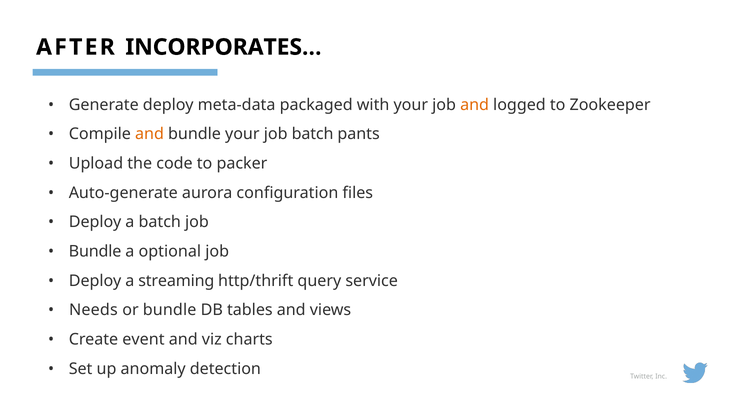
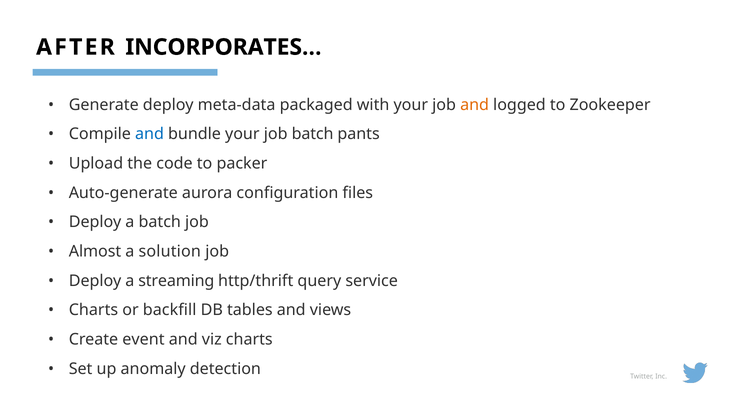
and colour: orange -> blue (149, 134)
Bundle: Bundle -> Almost (95, 251)
optional: optional -> solution (170, 251)
Needs: Needs -> Charts (93, 310)
or bundle: bundle -> backfill (170, 310)
